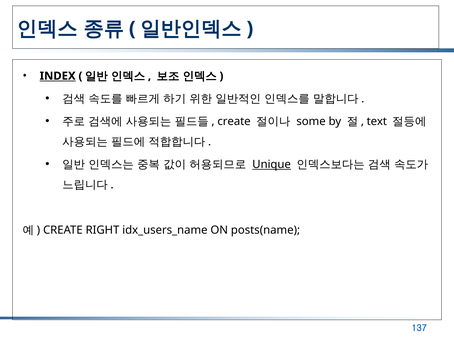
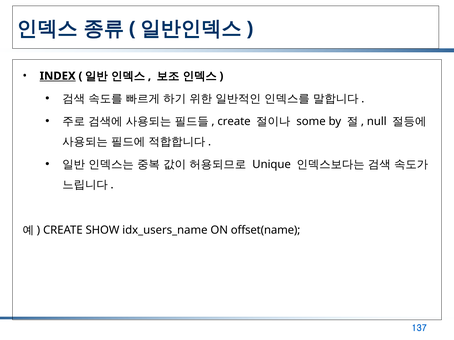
text: text -> null (377, 122)
Unique underline: present -> none (272, 165)
RIGHT: RIGHT -> SHOW (102, 230)
posts(name: posts(name -> offset(name (266, 230)
